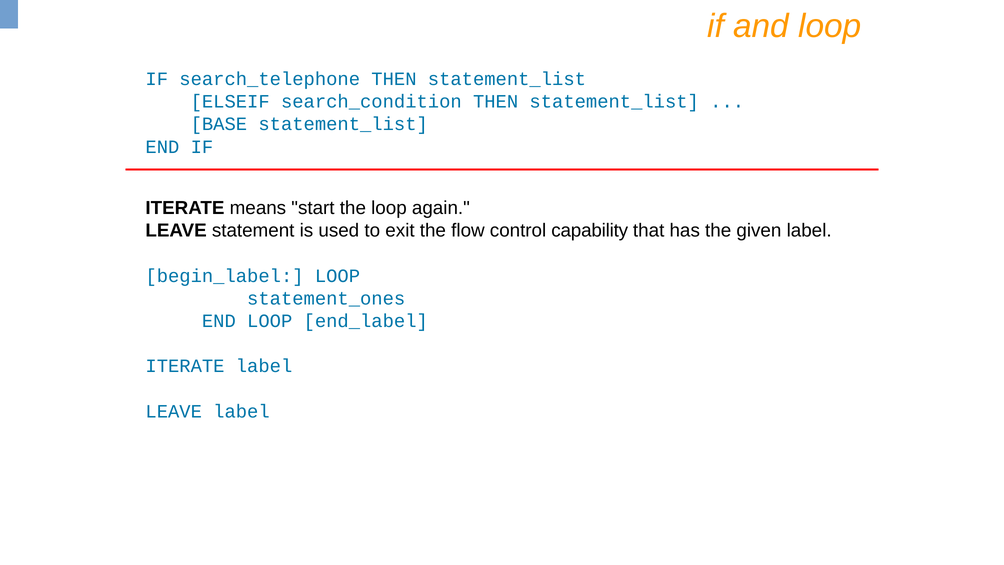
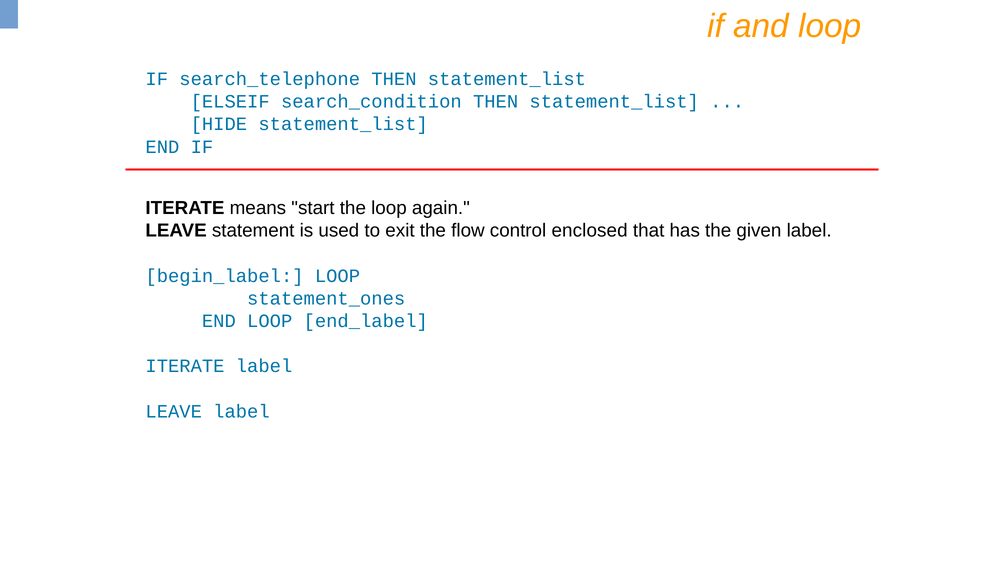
BASE: BASE -> HIDE (219, 124)
capability: capability -> enclosed (590, 230)
